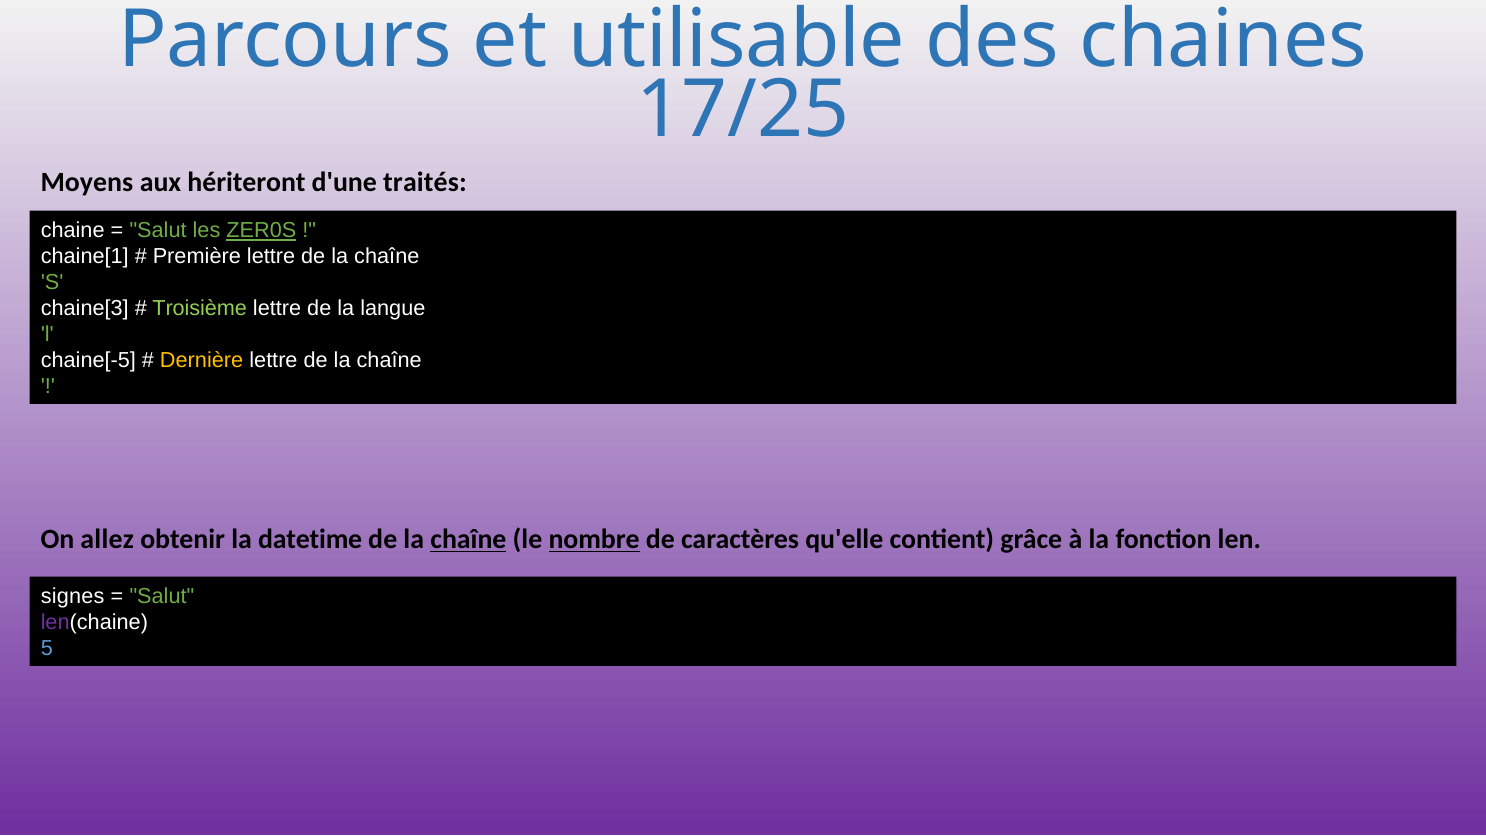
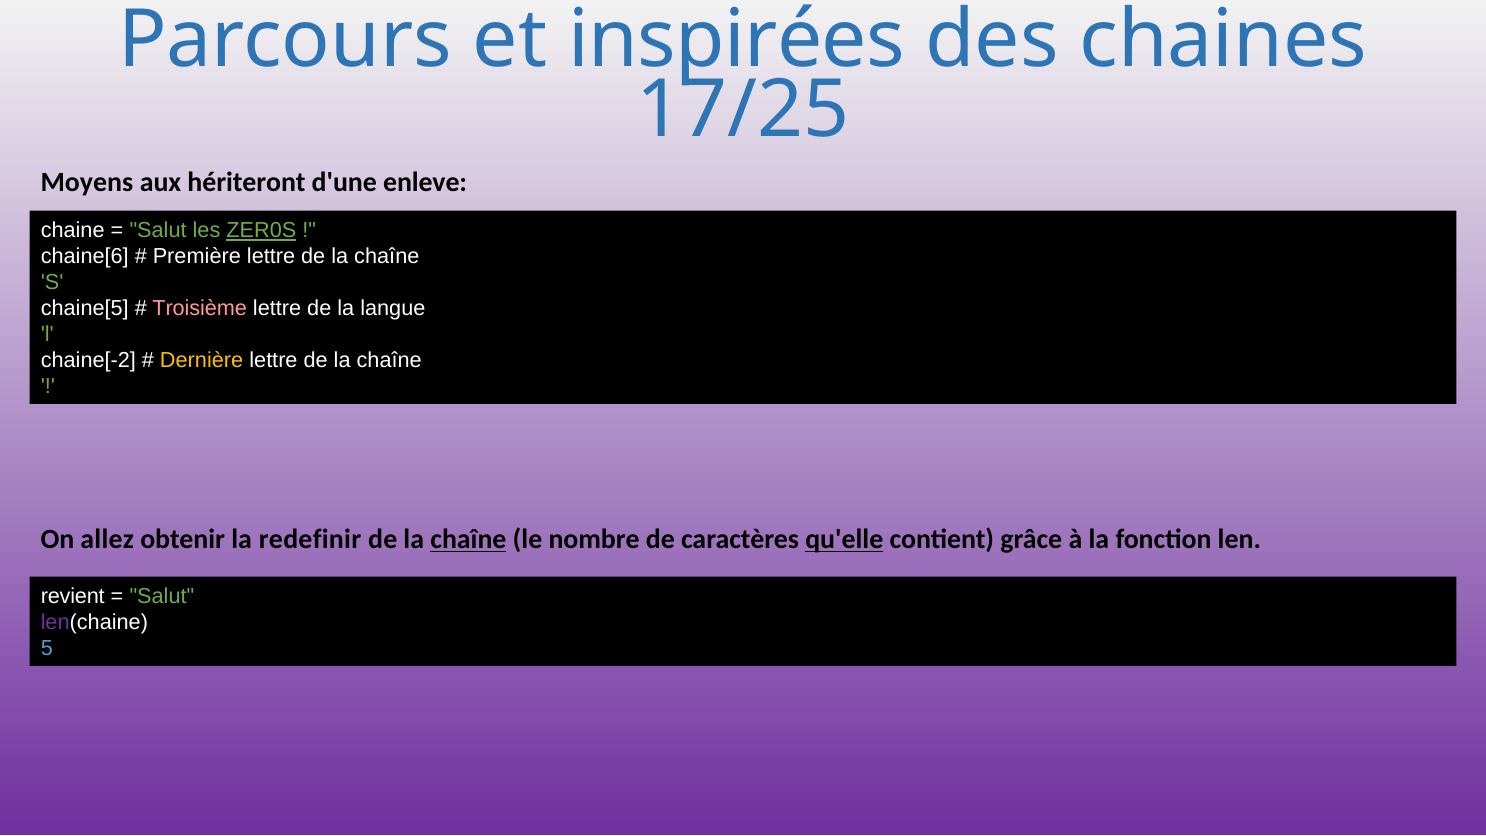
utilisable: utilisable -> inspirées (737, 40)
traités: traités -> enleve (425, 182)
chaine[1: chaine[1 -> chaine[6 (85, 257)
chaine[3: chaine[3 -> chaine[5 (85, 309)
Troisième colour: light green -> pink (200, 309)
chaine[-5: chaine[-5 -> chaine[-2 (88, 361)
datetime: datetime -> redefinir (310, 539)
nombre underline: present -> none (594, 539)
qu'elle underline: none -> present (844, 539)
signes: signes -> revient (73, 597)
